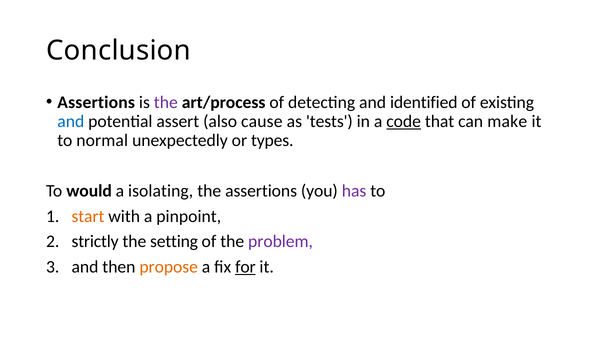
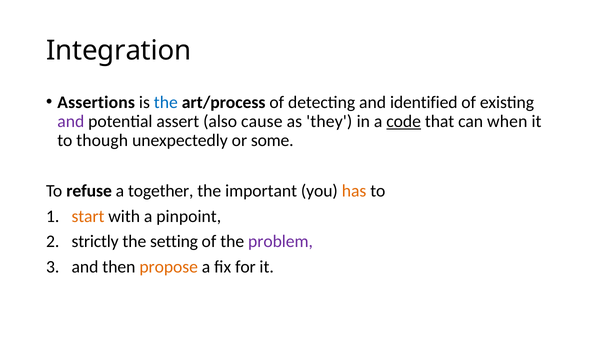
Conclusion: Conclusion -> Integration (119, 51)
the colour: purple -> blue (166, 102)
and colour: blue -> purple (71, 121)
tests: tests -> they (329, 121)
make: make -> when (507, 121)
normal: normal -> though (102, 140)
types: types -> some (272, 140)
would: would -> refuse (89, 191)
isolating: isolating -> together (161, 191)
the assertions: assertions -> important (261, 191)
has colour: purple -> orange (354, 191)
for underline: present -> none (245, 267)
